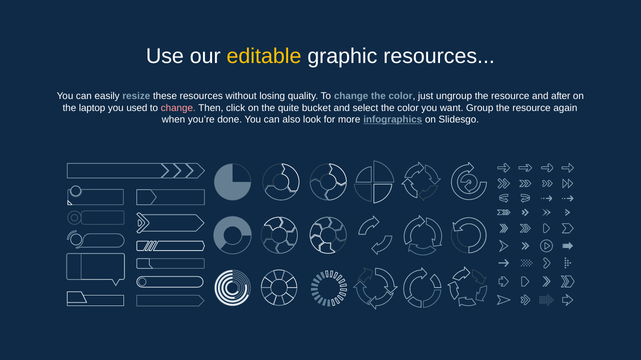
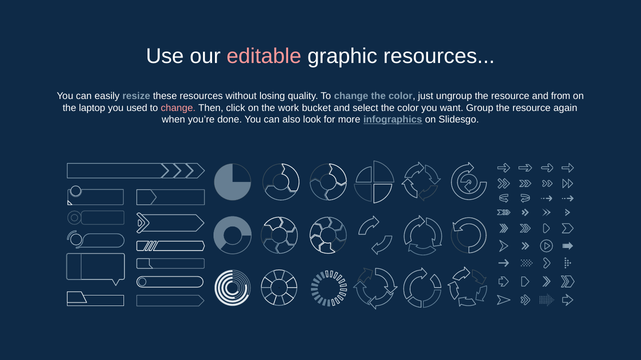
editable colour: yellow -> pink (264, 57)
after: after -> from (561, 96)
quite: quite -> work (288, 108)
